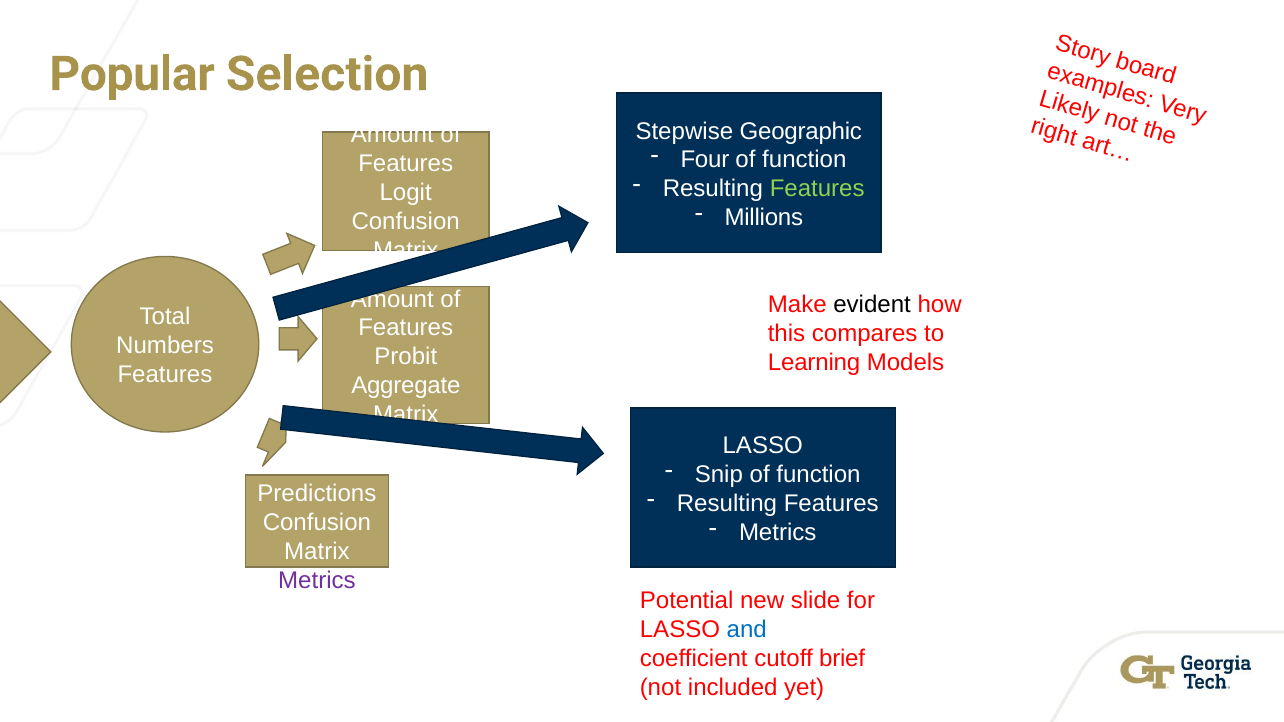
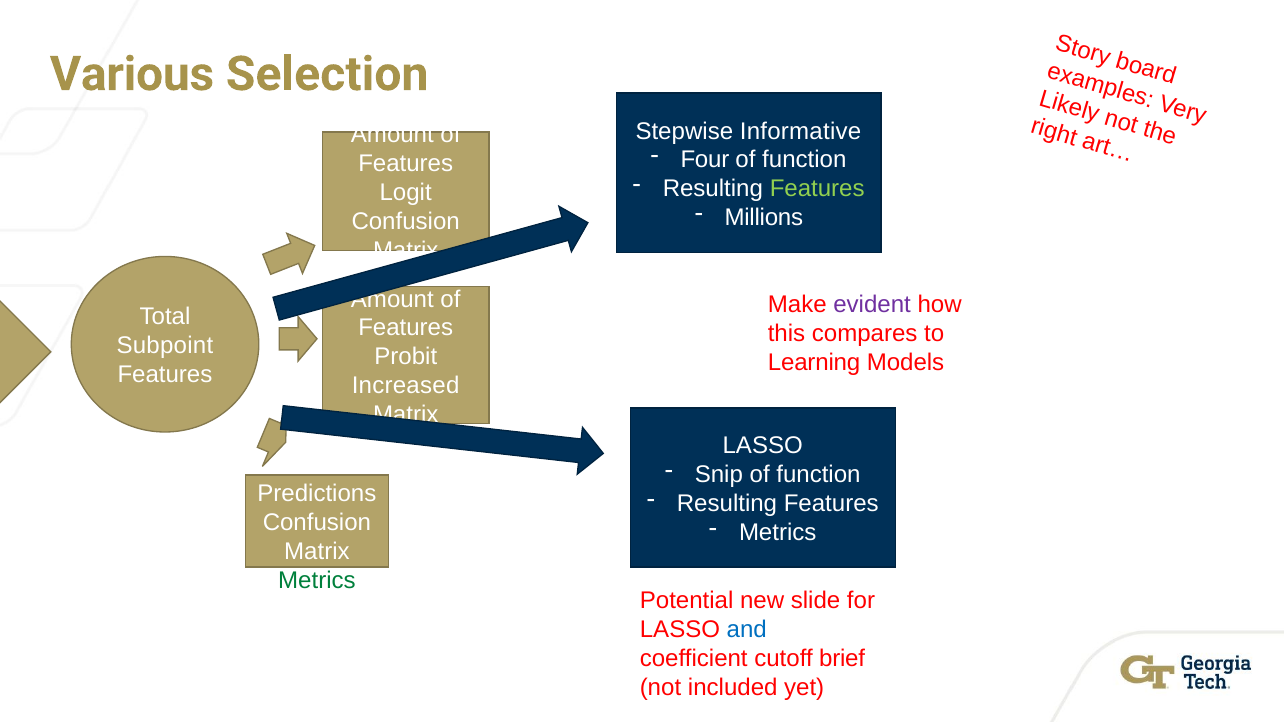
Popular: Popular -> Various (132, 74)
Geographic: Geographic -> Informative (801, 131)
evident colour: black -> purple (872, 305)
Numbers: Numbers -> Subpoint (165, 346)
Aggregate: Aggregate -> Increased (406, 386)
Metrics colour: purple -> green (317, 581)
